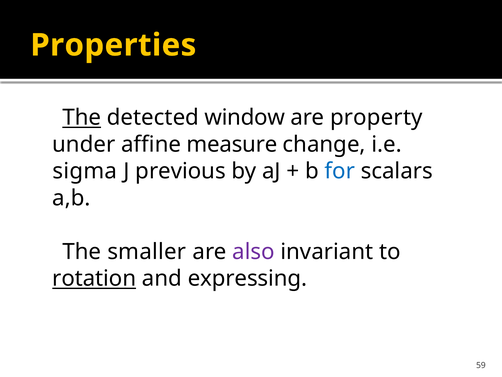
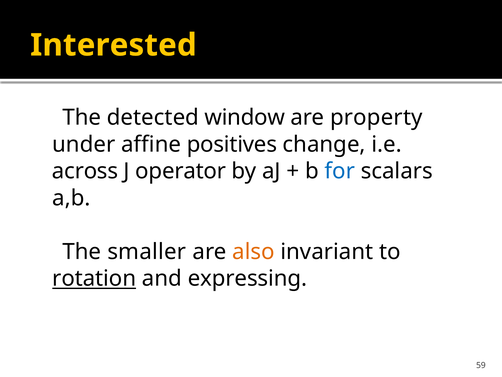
Properties: Properties -> Interested (113, 45)
The underline: present -> none (82, 117)
measure: measure -> positives (232, 144)
sigma: sigma -> across (85, 171)
previous: previous -> operator (181, 171)
also colour: purple -> orange (253, 251)
